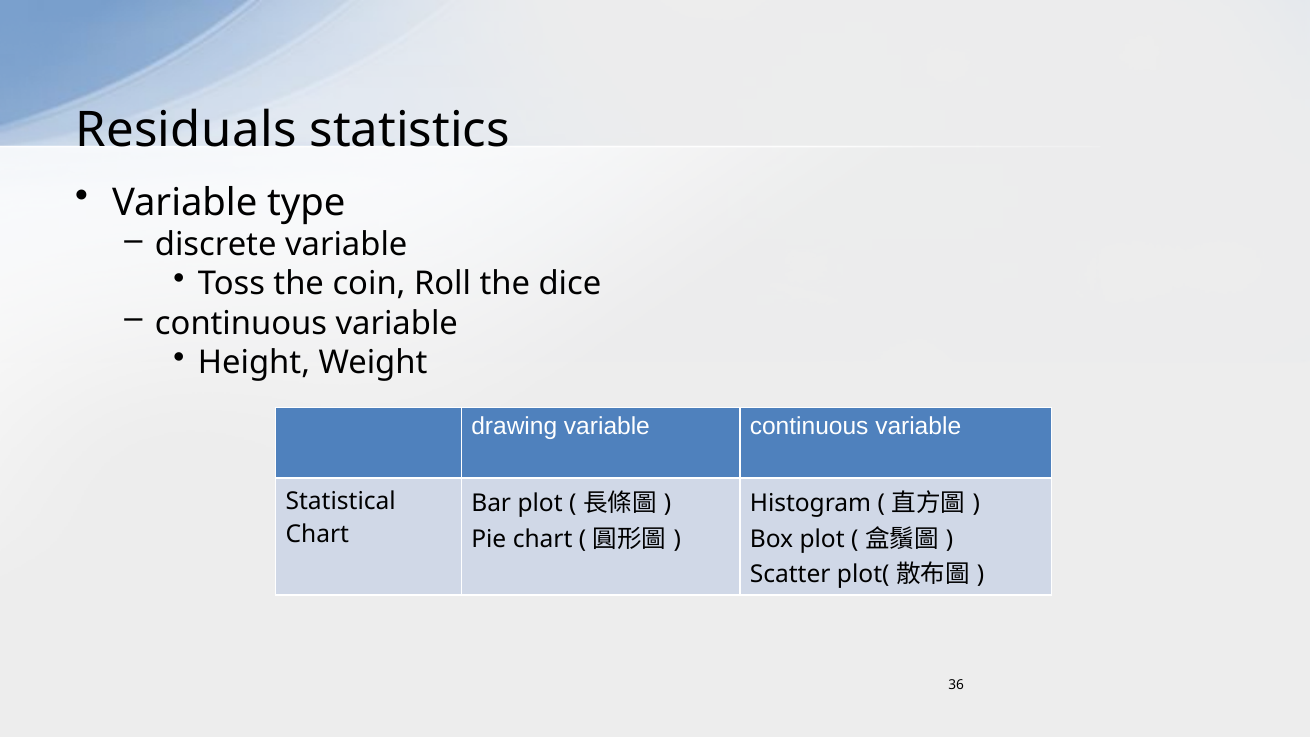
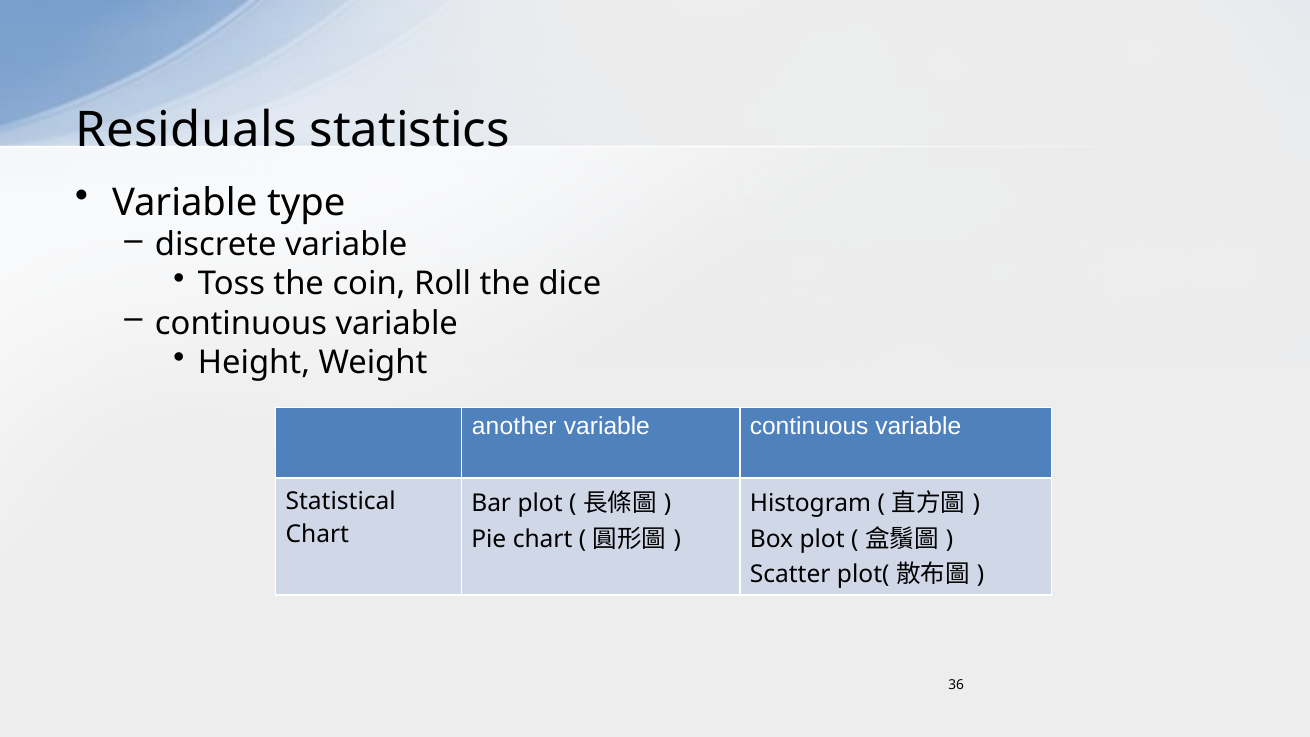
drawing: drawing -> another (514, 426)
